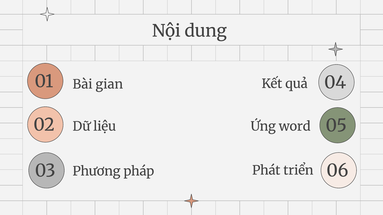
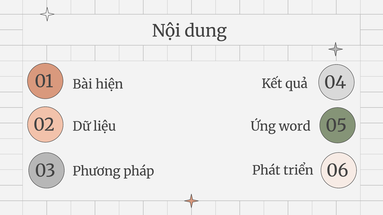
gian: gian -> hiện (109, 85)
